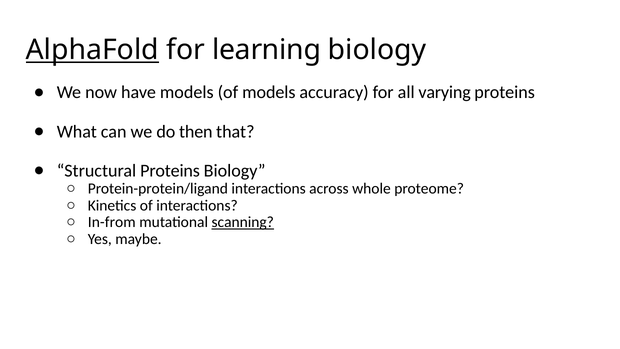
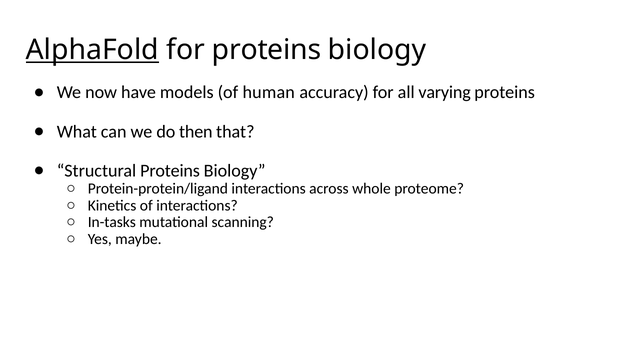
for learning: learning -> proteins (267, 50)
of models: models -> human (269, 92)
In-from: In-from -> In-tasks (112, 222)
scanning underline: present -> none (243, 222)
